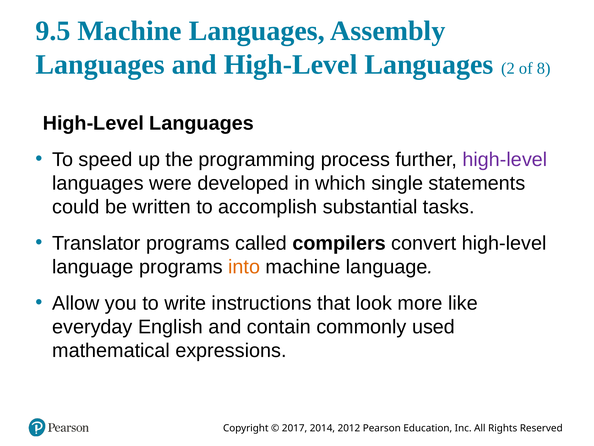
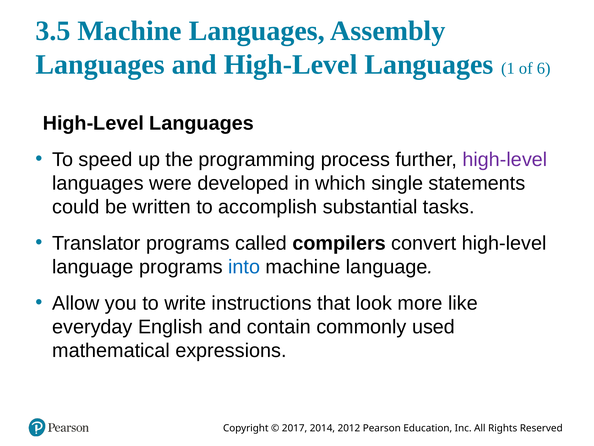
9.5: 9.5 -> 3.5 (53, 31)
2: 2 -> 1 (508, 68)
8: 8 -> 6 (544, 68)
into colour: orange -> blue (244, 267)
